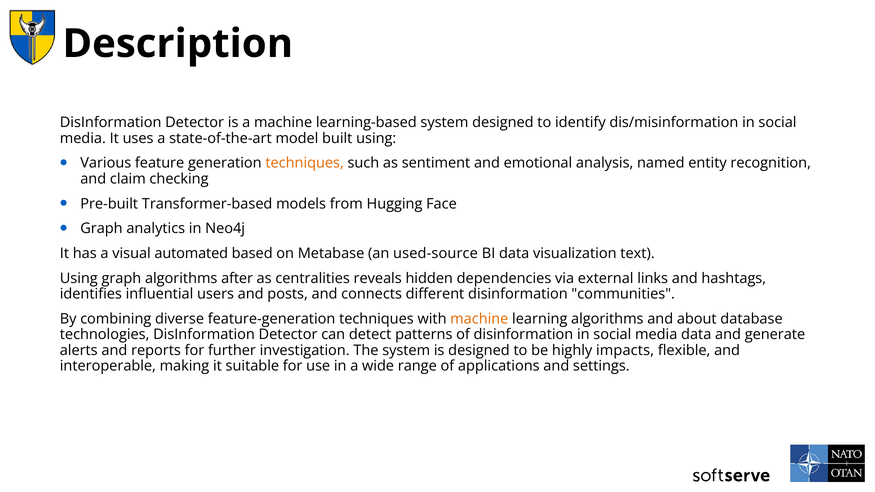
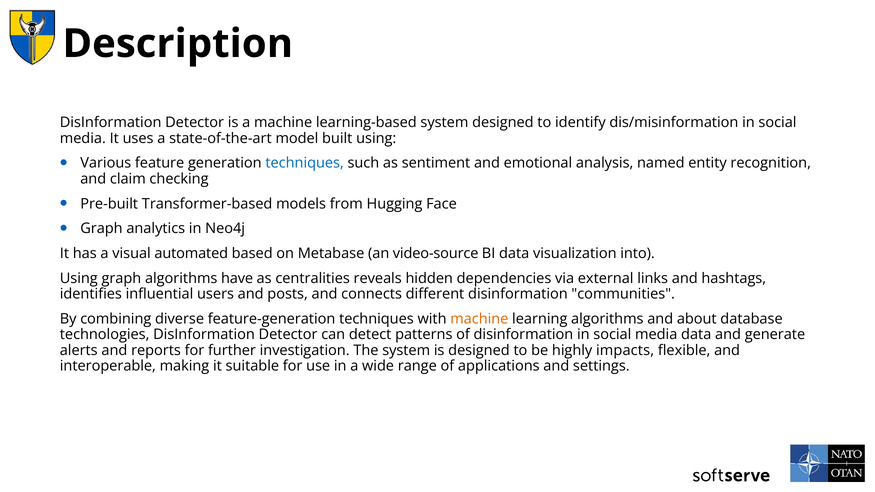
techniques colour: orange -> blue (305, 163)
used-source: used-source -> video-source (436, 254)
text: text -> into (638, 254)
after: after -> have (237, 278)
